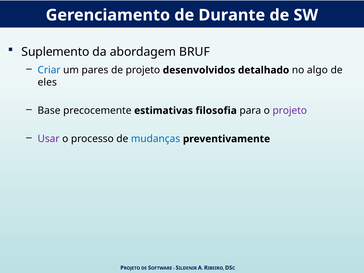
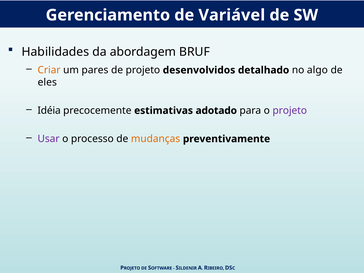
Durante: Durante -> Variável (232, 15)
Suplemento: Suplemento -> Habilidades (55, 52)
Criar colour: blue -> orange (49, 70)
Base: Base -> Idéia (49, 111)
filosofia: filosofia -> adotado (216, 111)
mudanças colour: blue -> orange (156, 139)
